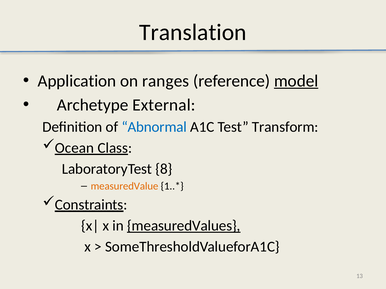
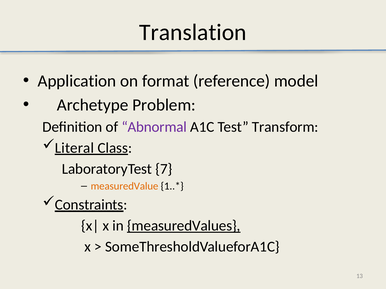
ranges: ranges -> format (166, 81)
model underline: present -> none (296, 81)
External: External -> Problem (164, 105)
Abnormal colour: blue -> purple (154, 127)
Ocean: Ocean -> Literal (74, 148)
8: 8 -> 7 (164, 169)
